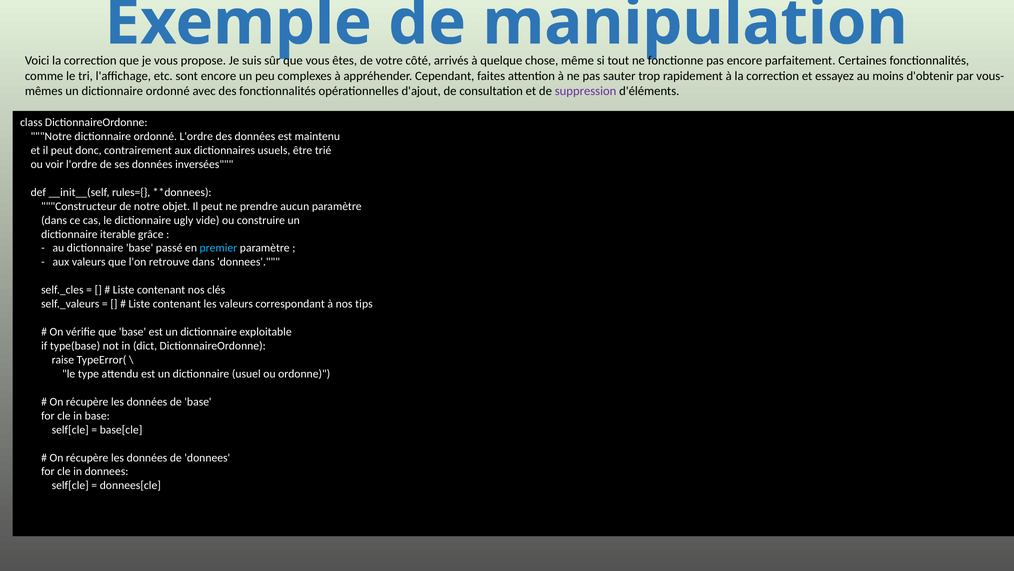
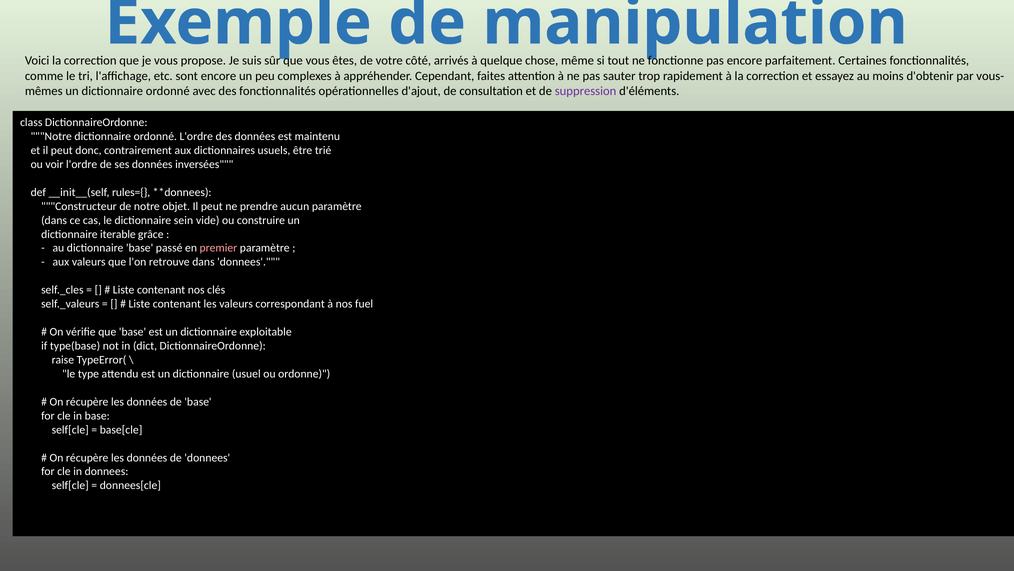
ugly: ugly -> sein (183, 220)
premier colour: light blue -> pink (218, 248)
tips: tips -> fuel (364, 304)
